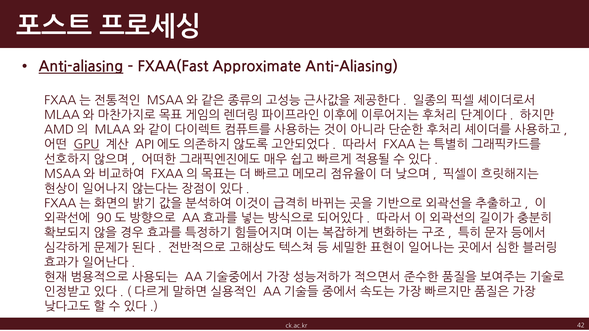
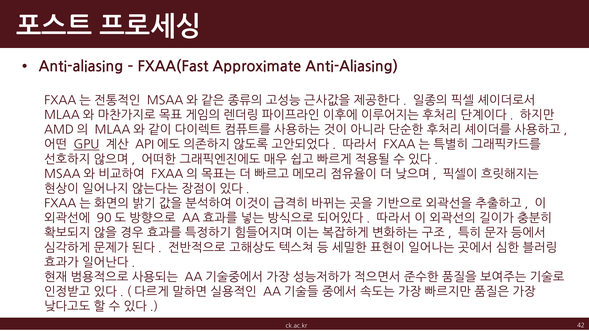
Anti-aliasing underline: present -> none (81, 67)
